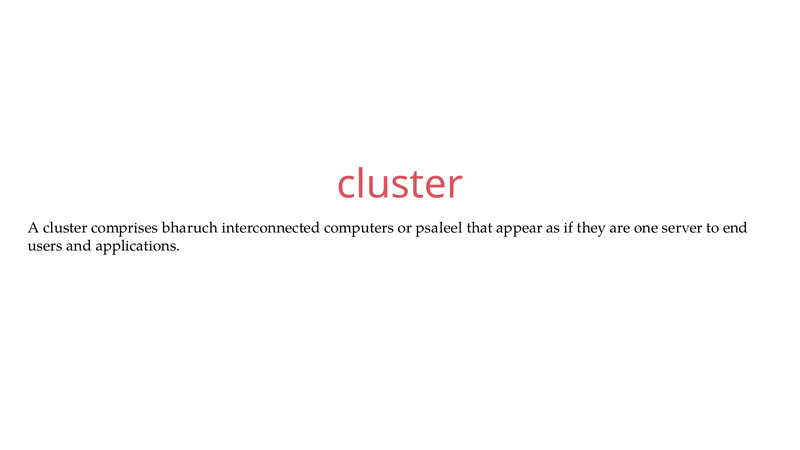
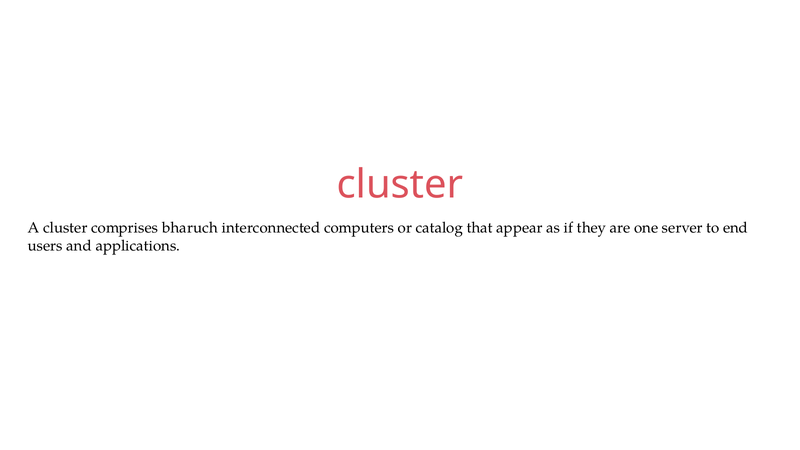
psaleel: psaleel -> catalog (439, 228)
